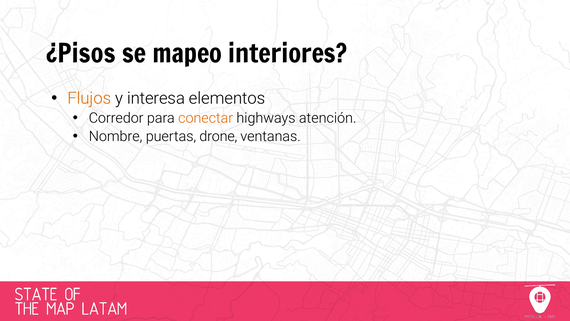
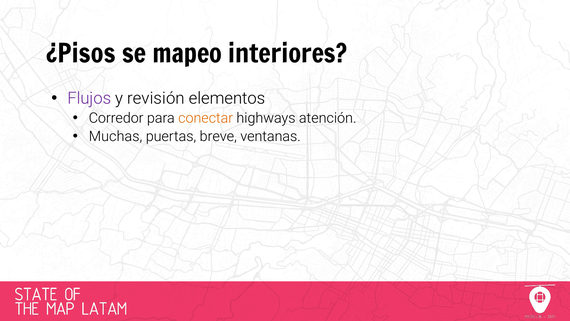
Flujos colour: orange -> purple (89, 98)
interesa: interesa -> revisión (156, 98)
Nombre: Nombre -> Muchas (116, 136)
drone: drone -> breve (218, 136)
